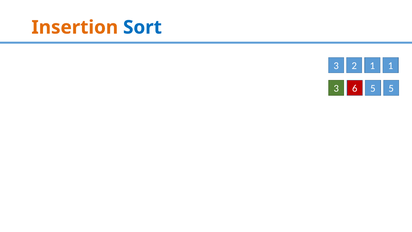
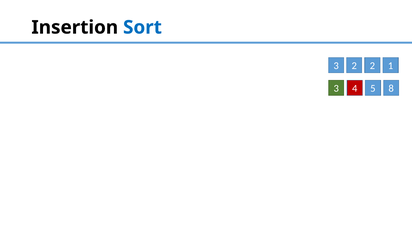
Insertion colour: orange -> black (75, 27)
2 1: 1 -> 2 (372, 66)
6: 6 -> 4 (355, 88)
5 5: 5 -> 8 (391, 88)
